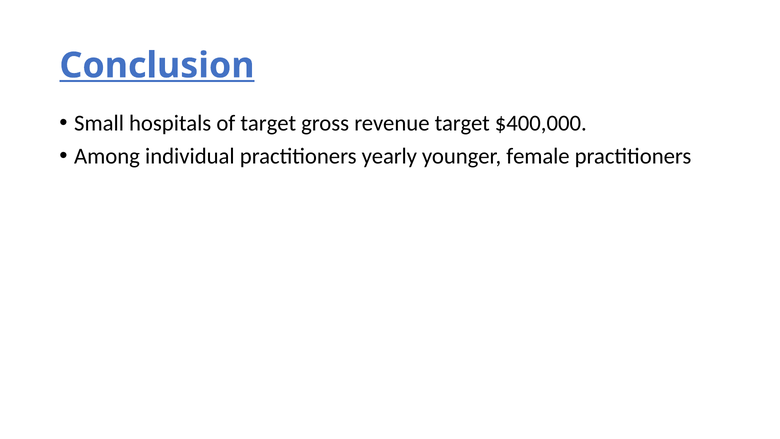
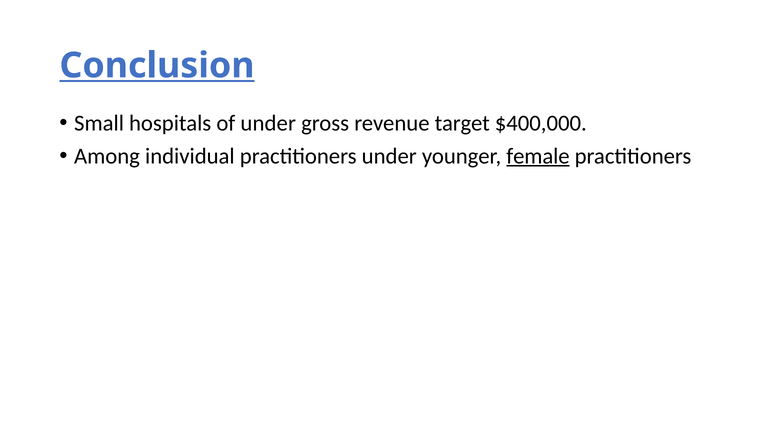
of target: target -> under (268, 123)
practitioners yearly: yearly -> under (389, 156)
female underline: none -> present (538, 156)
